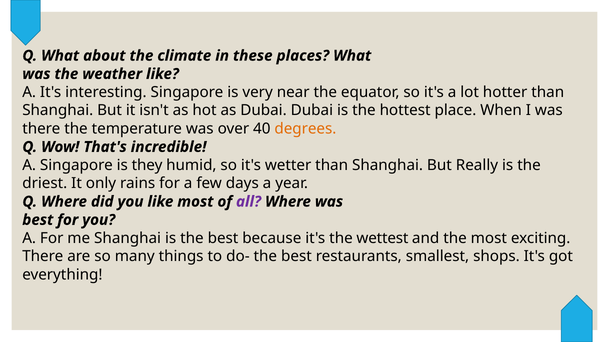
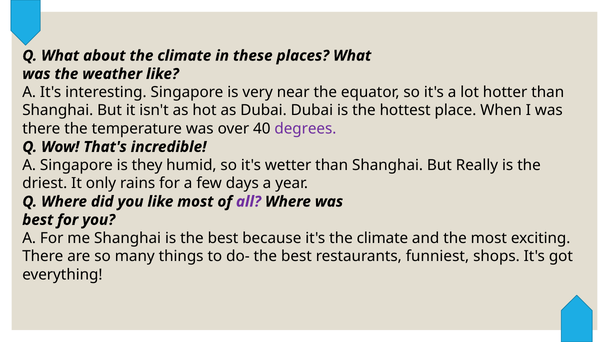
degrees colour: orange -> purple (305, 129)
it's the wettest: wettest -> climate (382, 238)
smallest: smallest -> funniest (437, 257)
